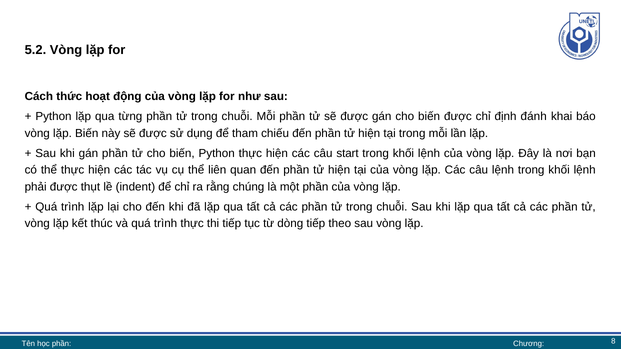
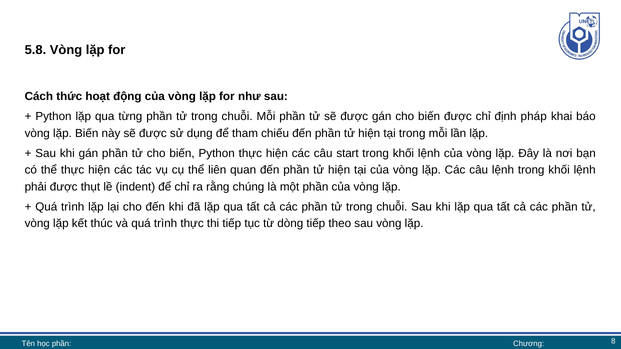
5.2: 5.2 -> 5.8 (35, 50)
đánh: đánh -> pháp (534, 117)
